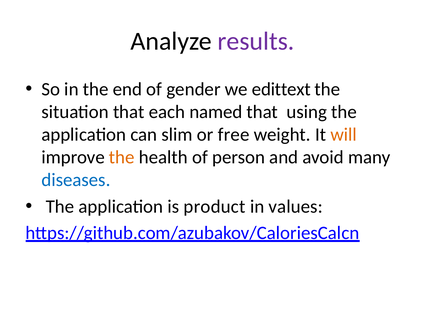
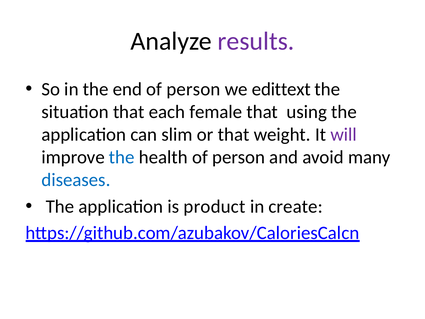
end of gender: gender -> person (193, 89)
named: named -> female (216, 112)
or free: free -> that (234, 135)
will colour: orange -> purple (344, 135)
the colour: orange -> blue (122, 157)
values: values -> create (296, 206)
